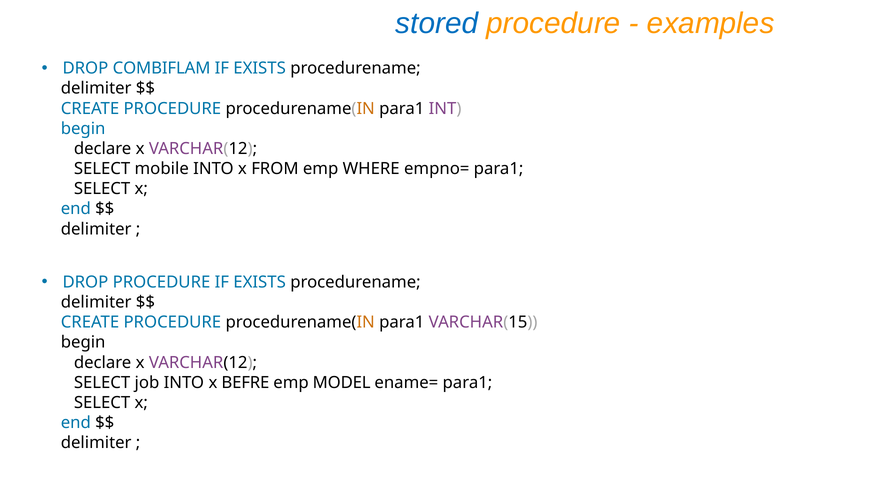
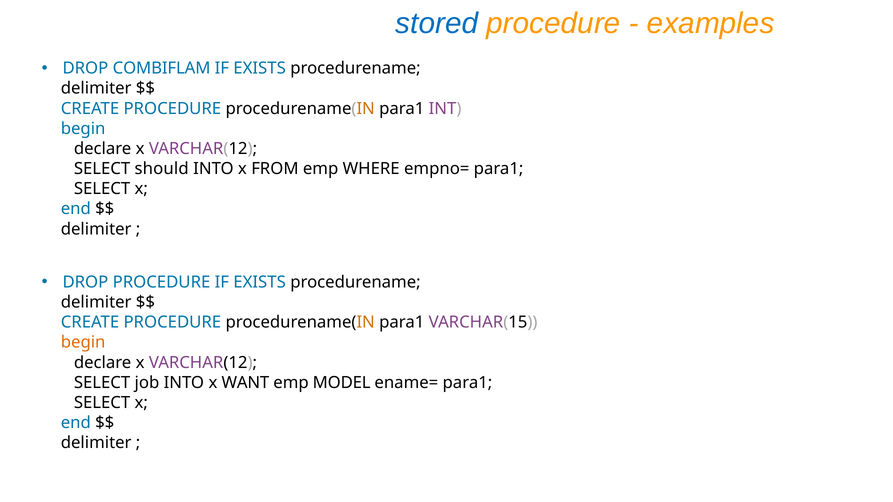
mobile: mobile -> should (162, 169)
begin colour: black -> orange (83, 343)
BEFRE: BEFRE -> WANT (245, 383)
